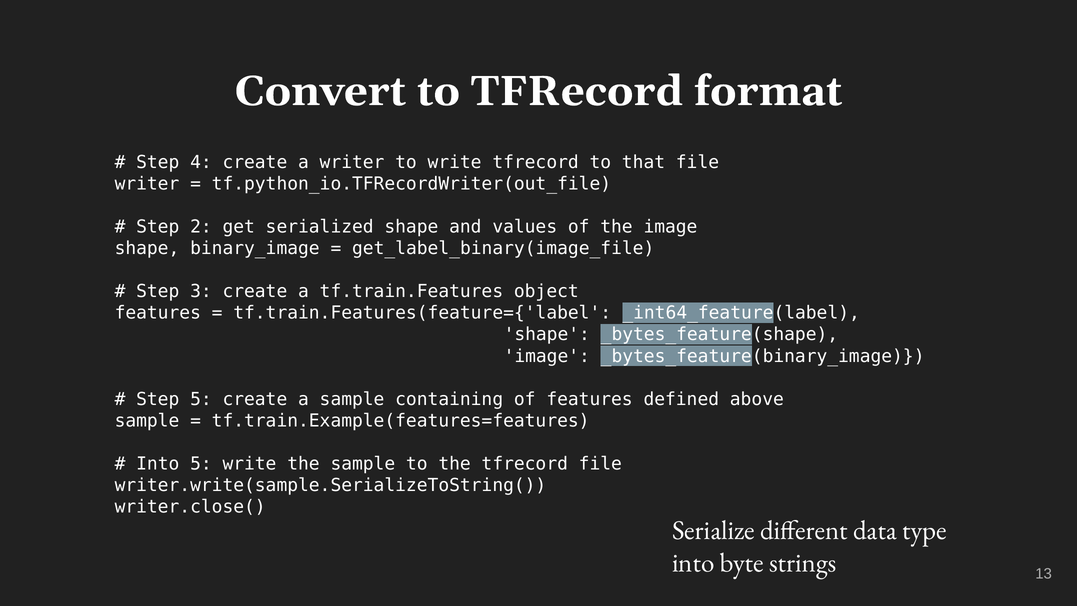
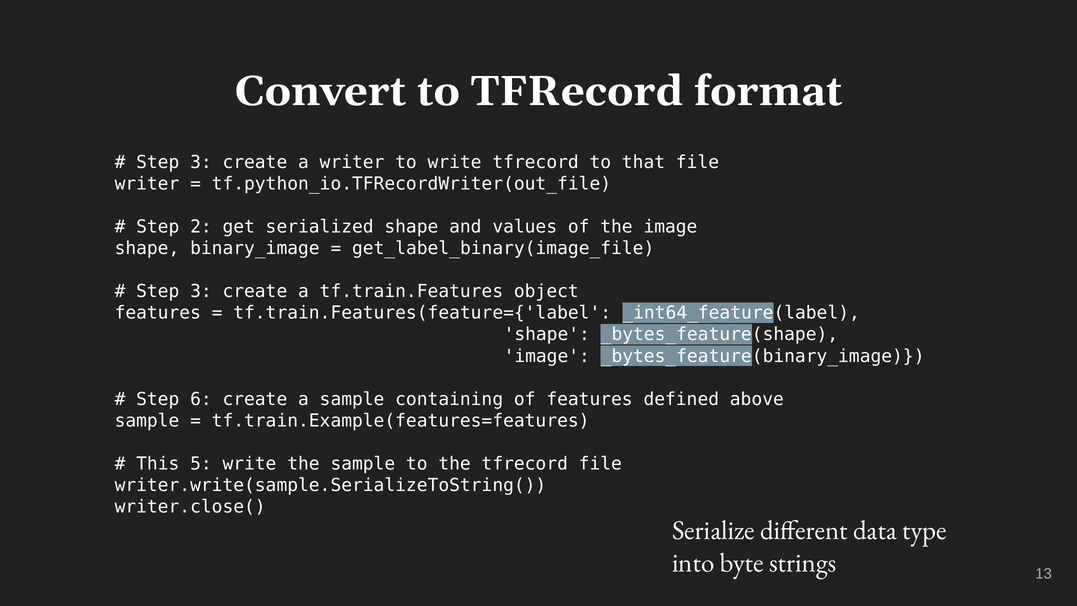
4: 4 -> 3 (201, 162)
Step 5: 5 -> 6 (201, 399)
Into: Into -> This (158, 464)
